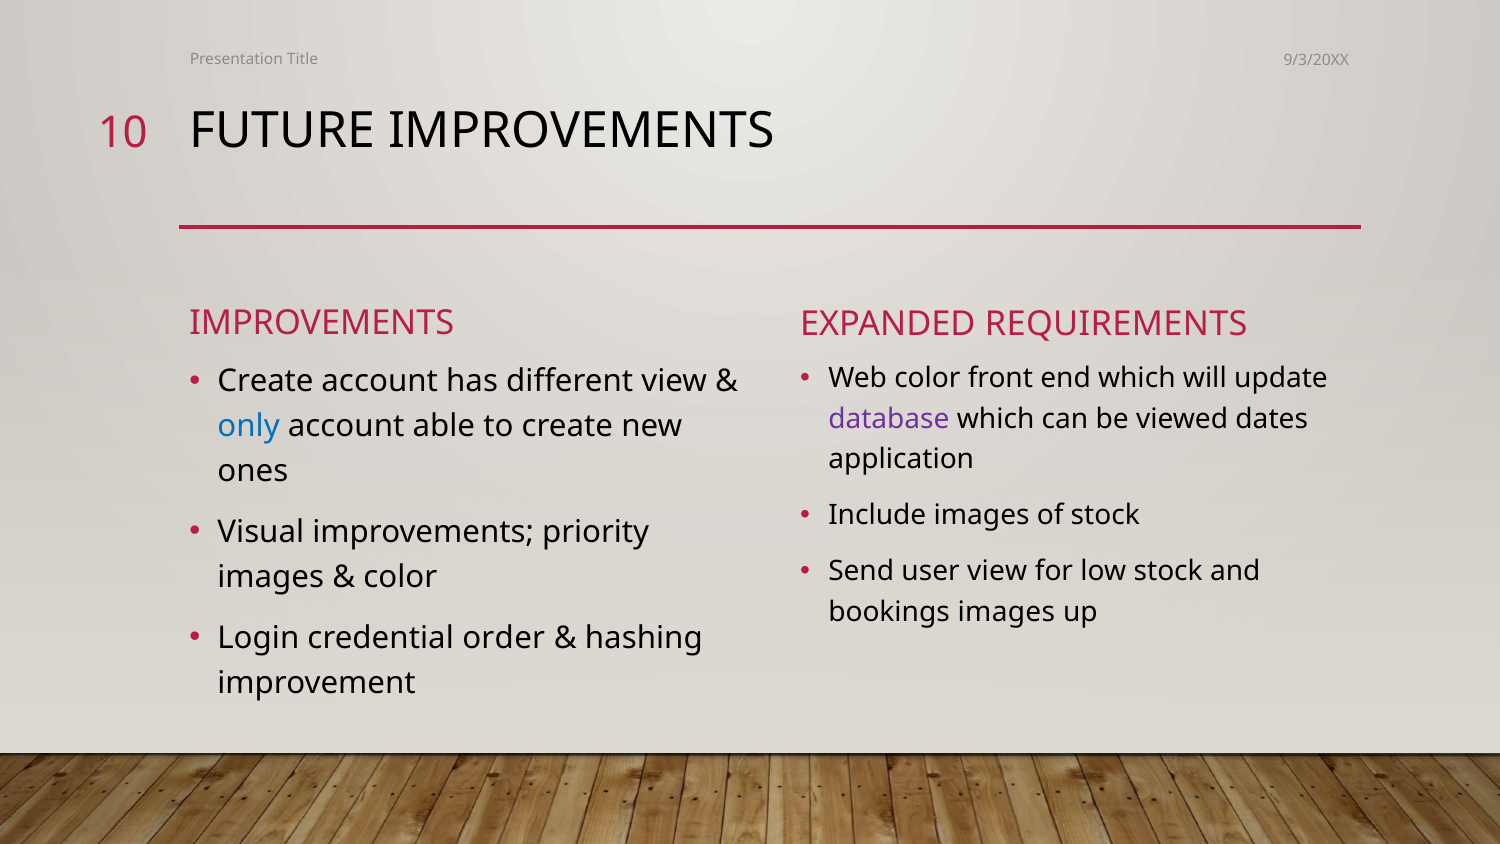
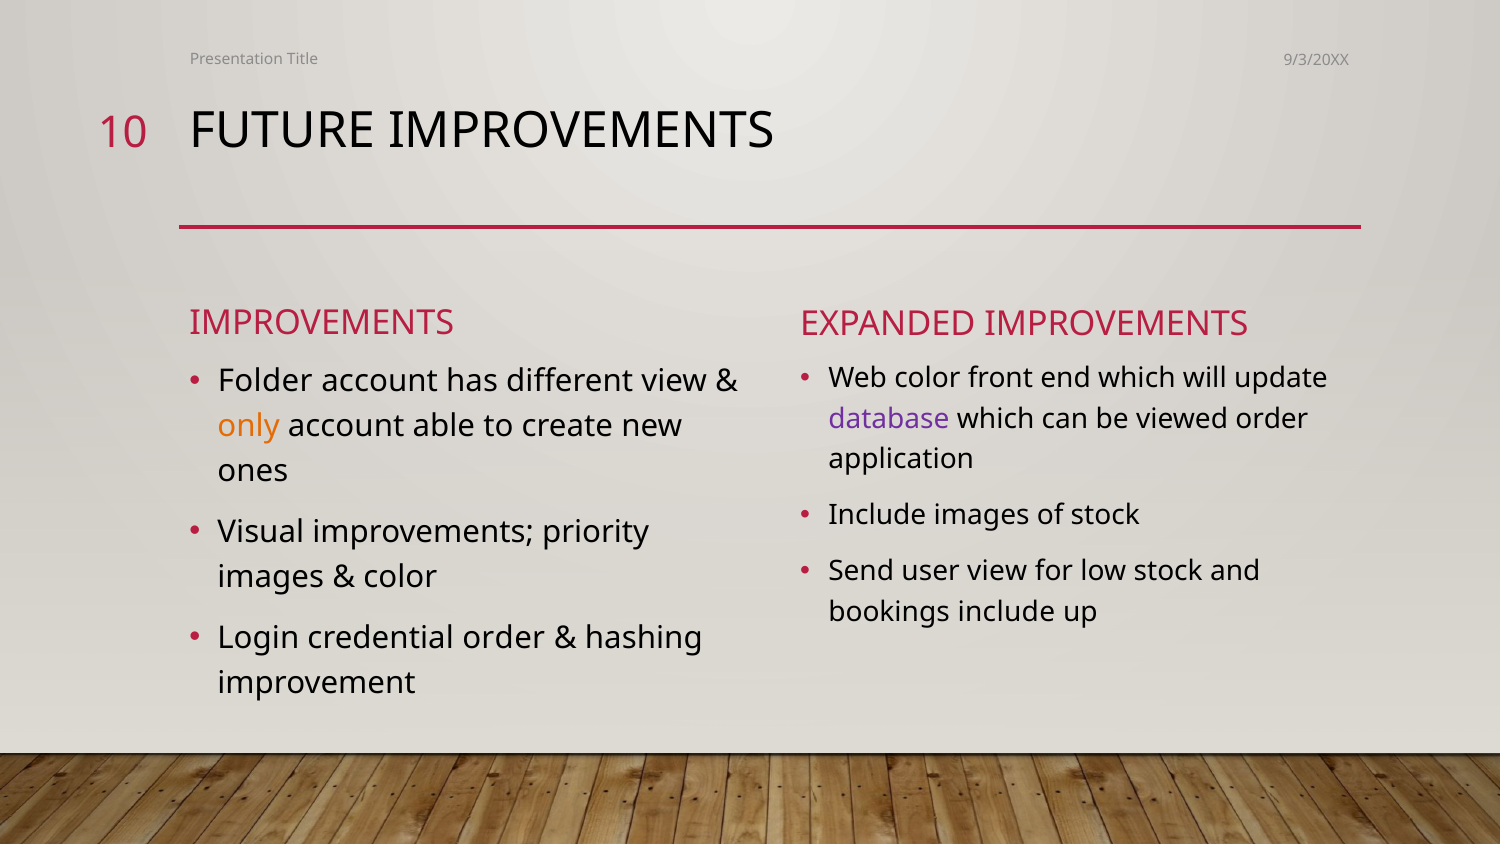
EXPANDED REQUIREMENTS: REQUIREMENTS -> IMPROVEMENTS (1116, 324)
Create: Create -> Folder (265, 382)
viewed dates: dates -> order (1272, 419)
only colour: blue -> orange (249, 427)
bookings images: images -> include (1006, 612)
